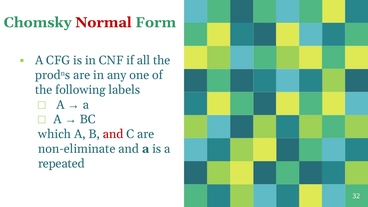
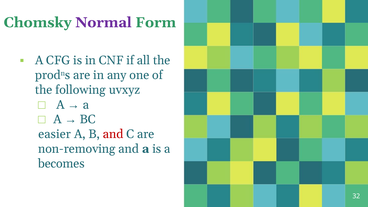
Normal colour: red -> purple (104, 22)
labels: labels -> uvxyz (124, 90)
which: which -> easier (55, 134)
non-eliminate: non-eliminate -> non-removing (77, 149)
repeated: repeated -> becomes (61, 163)
